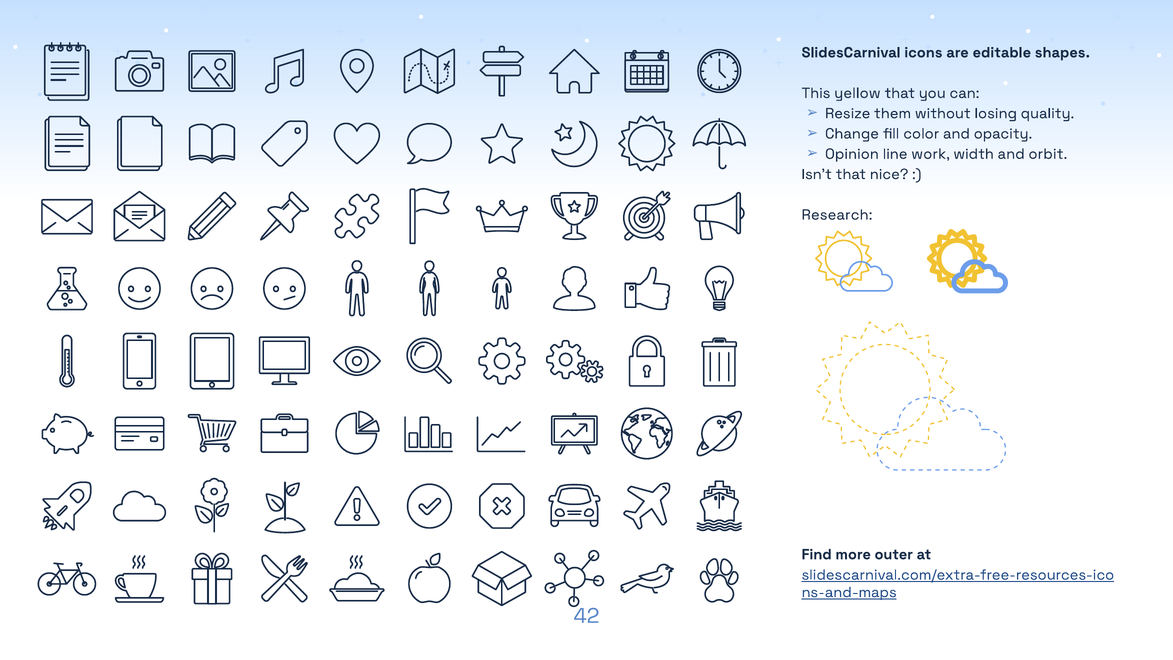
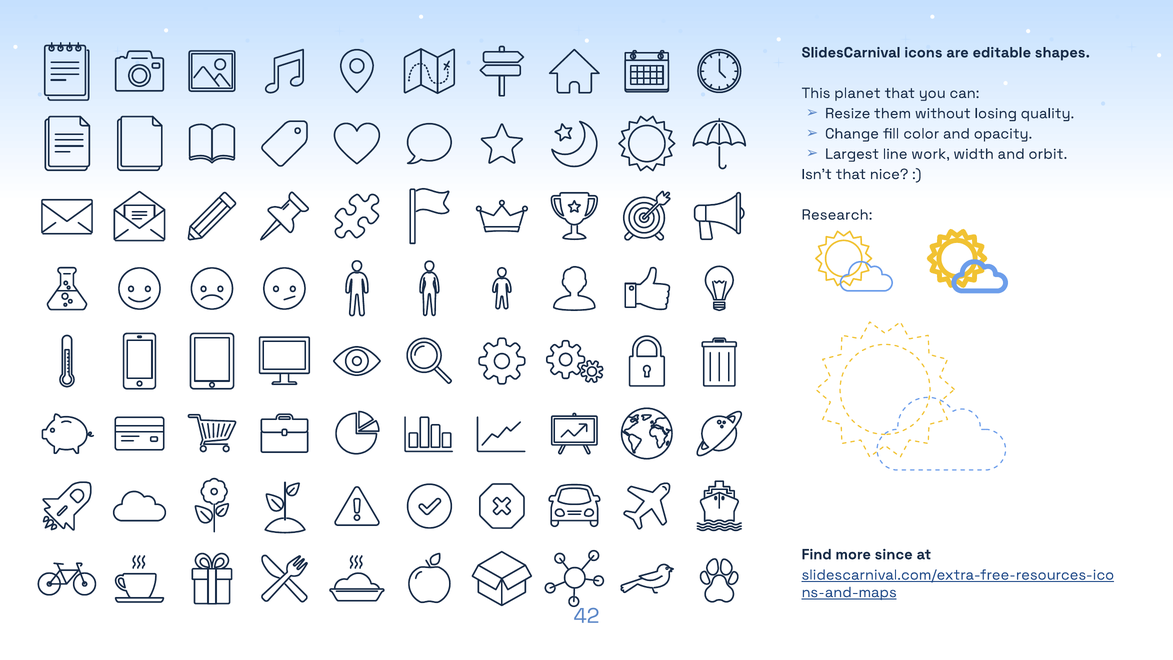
yellow: yellow -> planet (857, 93)
Opinion: Opinion -> Largest (852, 154)
outer: outer -> since (894, 554)
